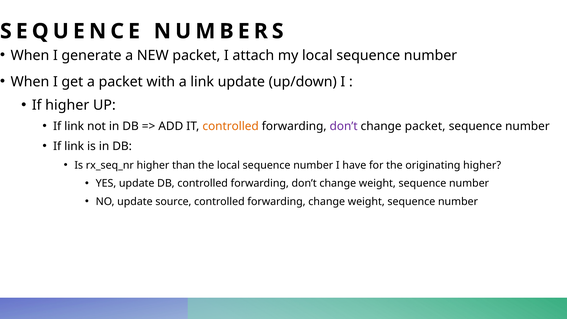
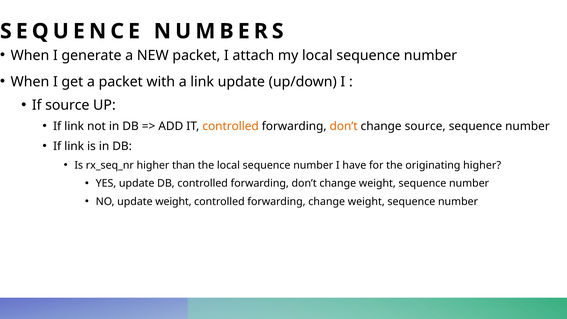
If higher: higher -> source (67, 105)
don’t colour: purple -> orange (344, 126)
change packet: packet -> source (425, 126)
update source: source -> weight (173, 202)
